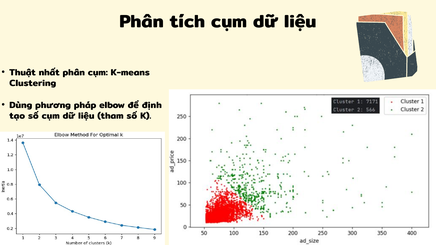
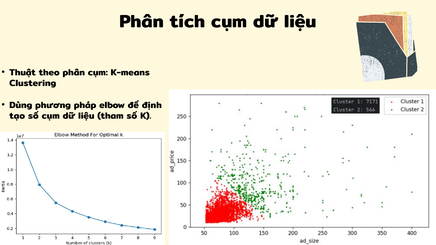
nhất: nhất -> theo (49, 72)
